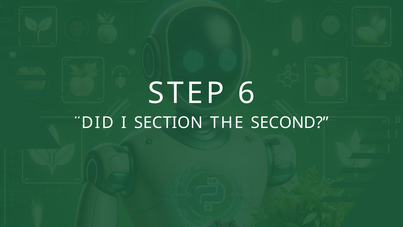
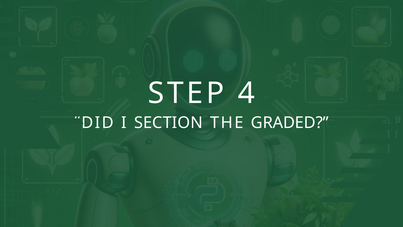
6: 6 -> 4 (246, 93)
SECOND: SECOND -> GRADED (290, 123)
